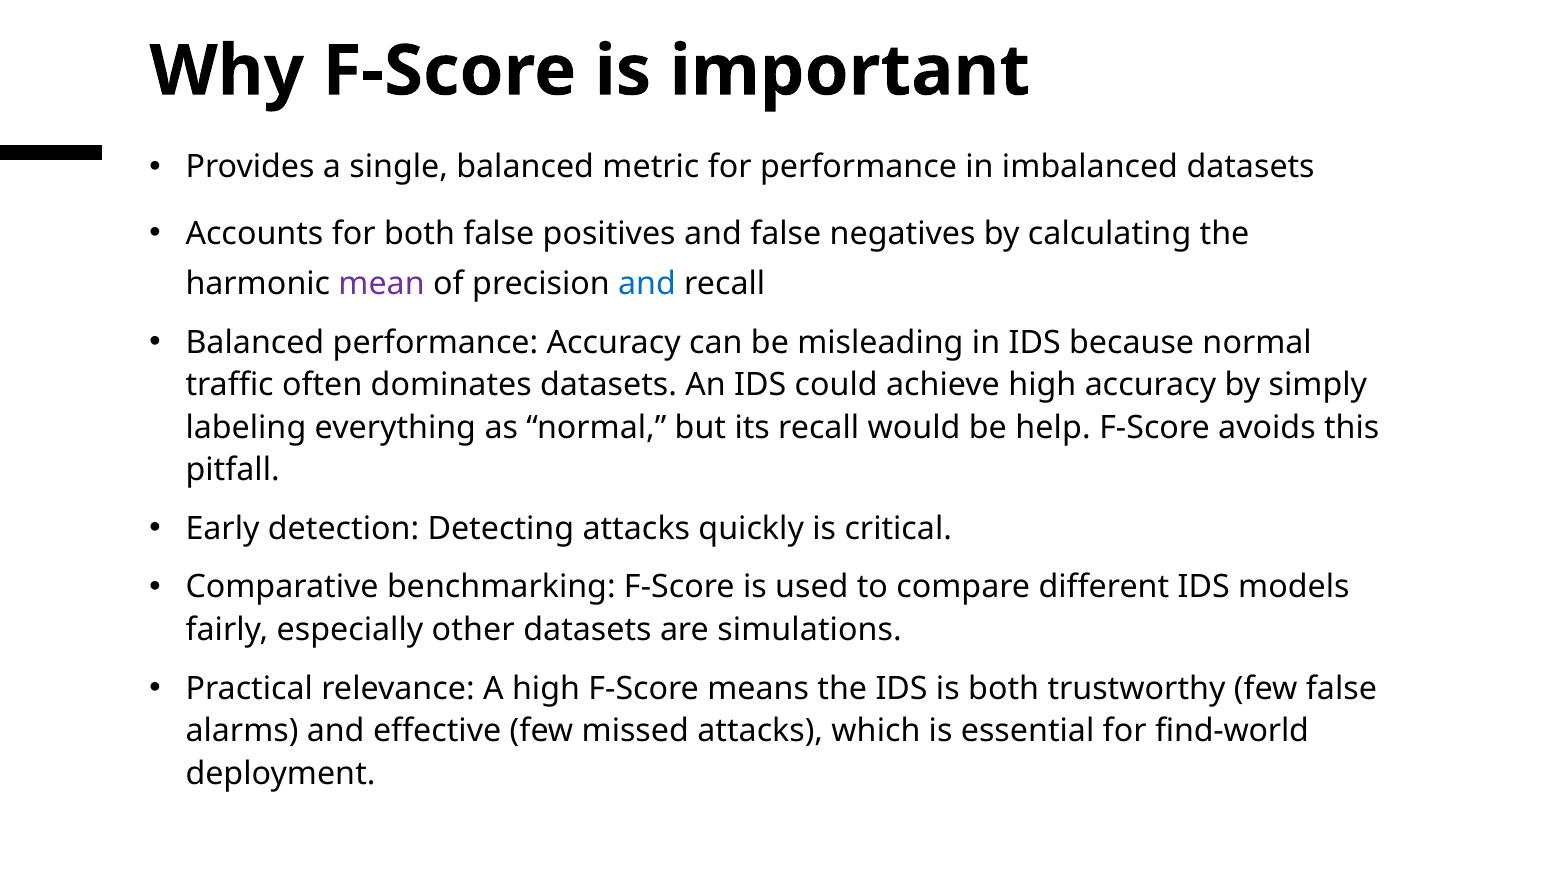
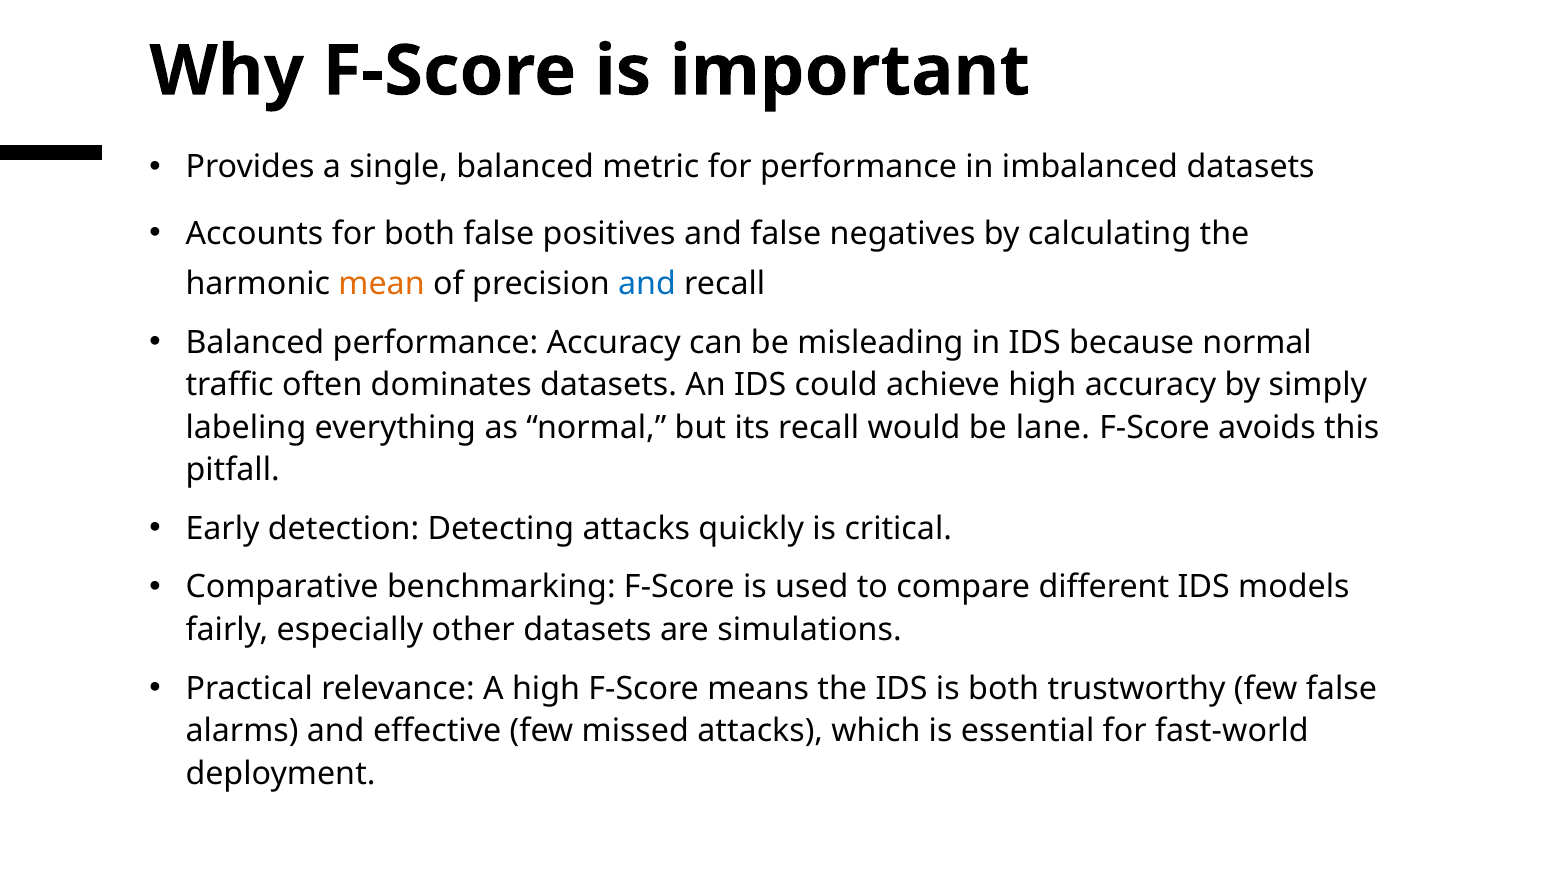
mean colour: purple -> orange (382, 284)
help: help -> lane (1053, 427)
find-world: find-world -> fast-world (1232, 731)
